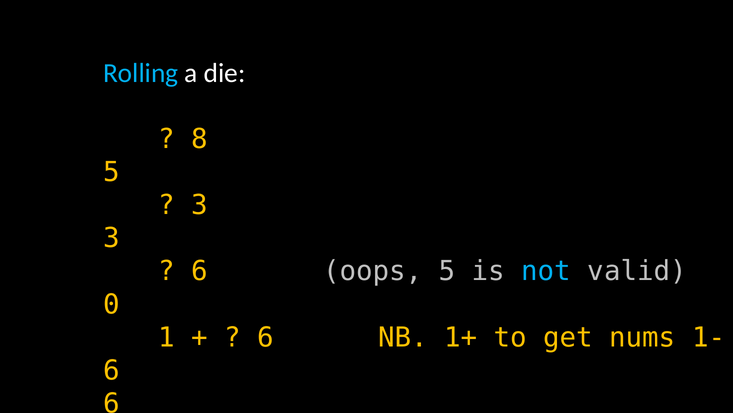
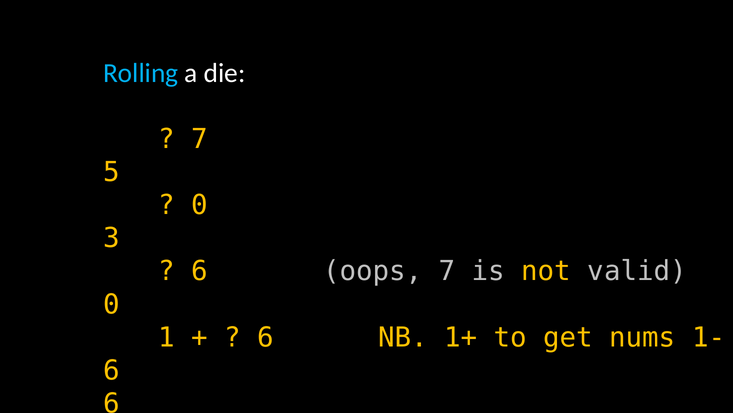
8: 8 -> 7 (199, 139)
3: 3 -> 0 (199, 205)
oops 5: 5 -> 7 (447, 271)
not colour: light blue -> yellow (546, 271)
